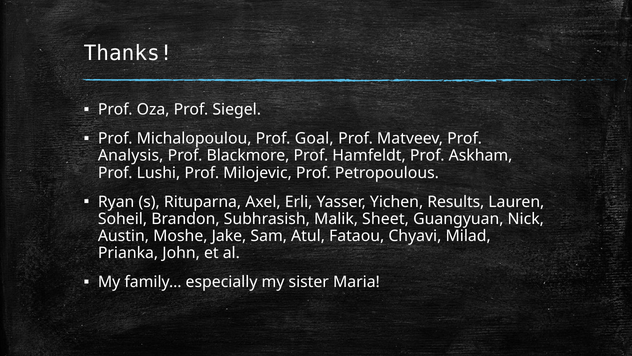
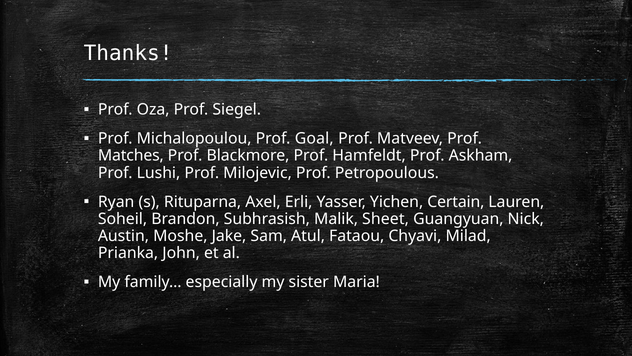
Analysis: Analysis -> Matches (131, 156)
Results: Results -> Certain (456, 202)
